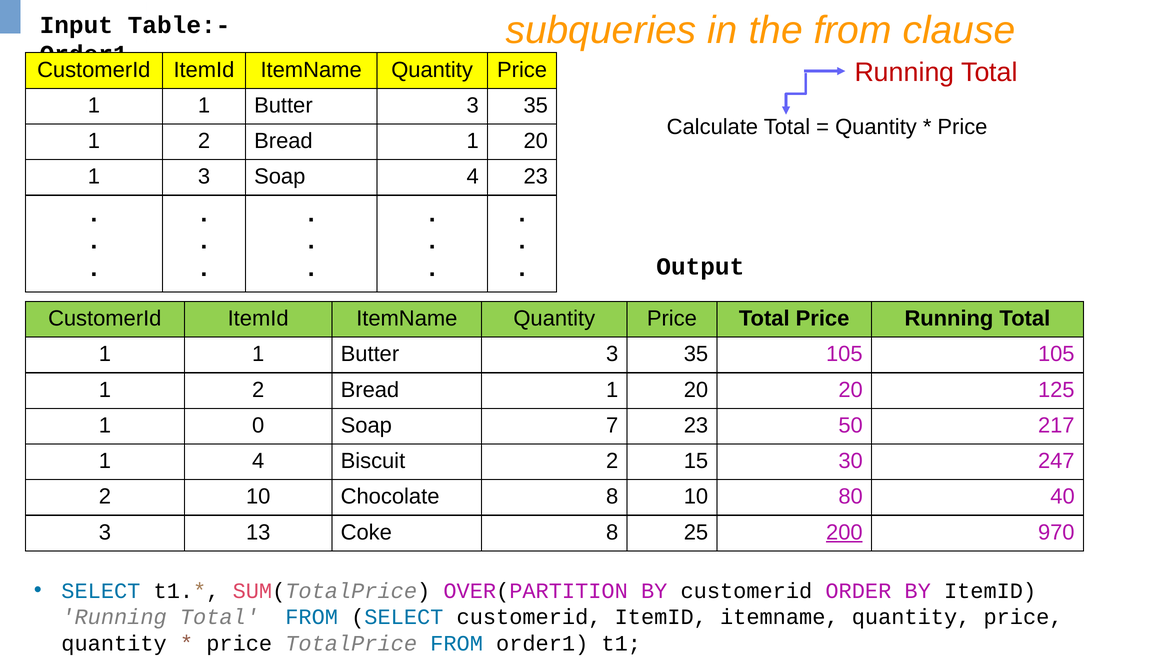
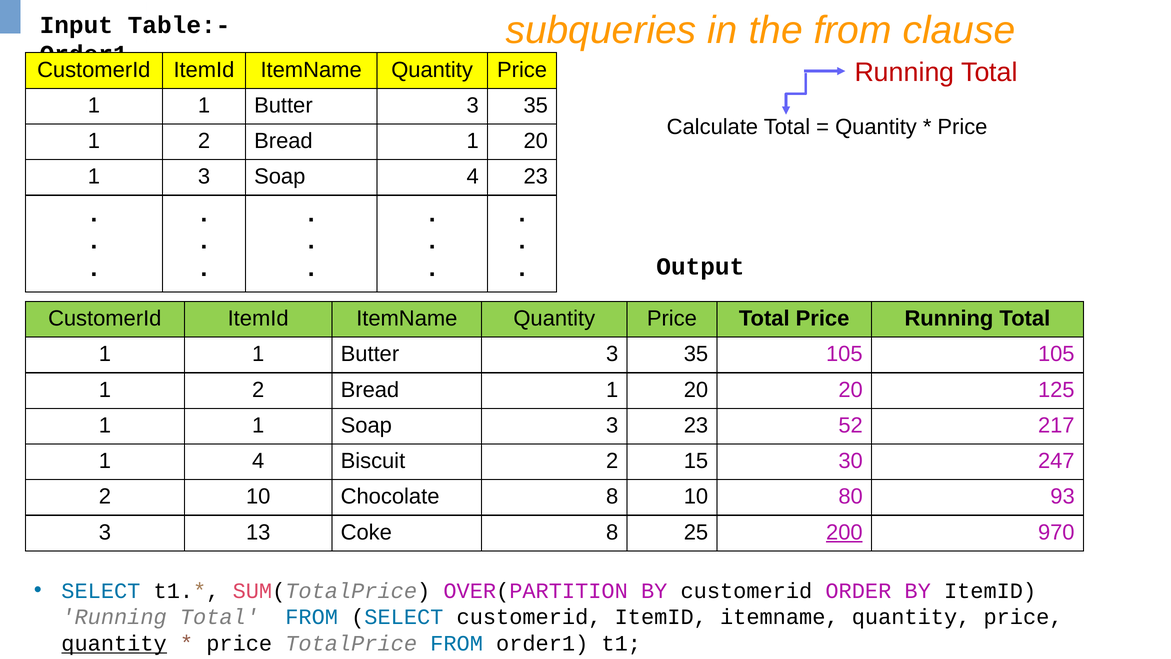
0: 0 -> 1 (258, 425)
Soap 7: 7 -> 3 (612, 425)
50: 50 -> 52 (851, 425)
40: 40 -> 93 (1063, 496)
quantity underline: none -> present (114, 643)
